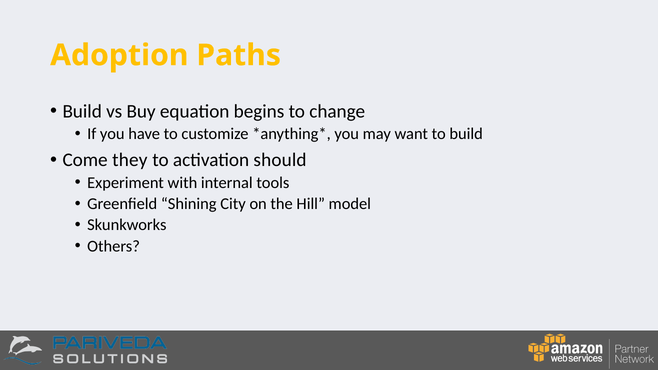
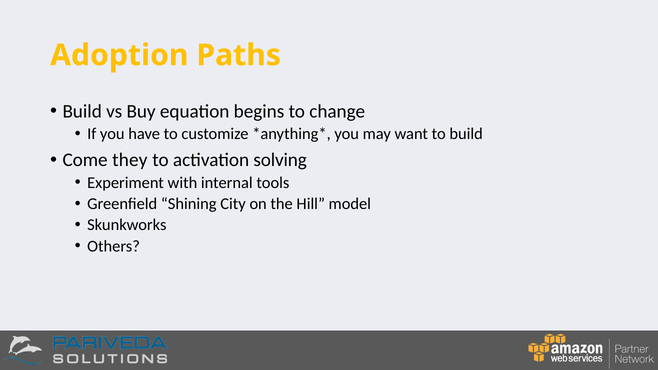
should: should -> solving (280, 160)
